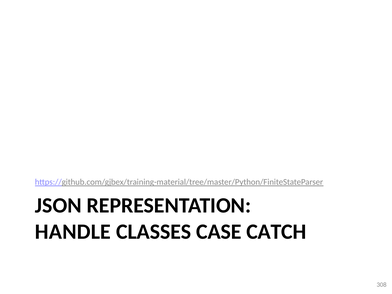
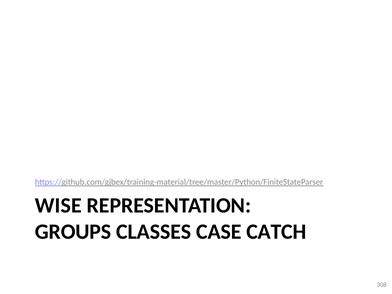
JSON: JSON -> WISE (58, 205)
HANDLE: HANDLE -> GROUPS (73, 232)
